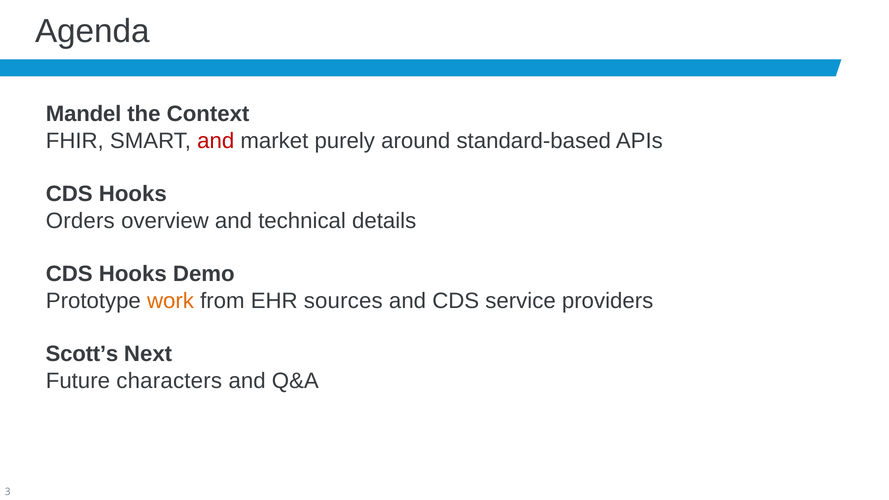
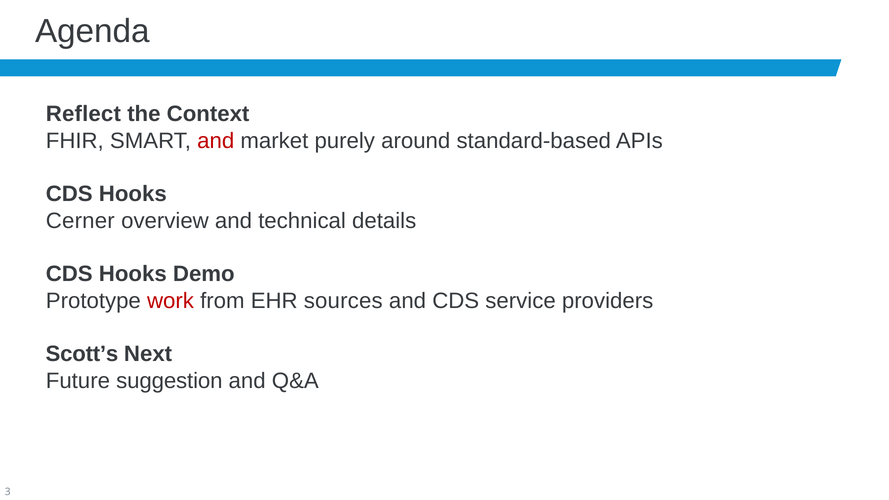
Mandel: Mandel -> Reflect (83, 114)
Orders: Orders -> Cerner (80, 221)
work colour: orange -> red (170, 301)
characters: characters -> suggestion (169, 381)
